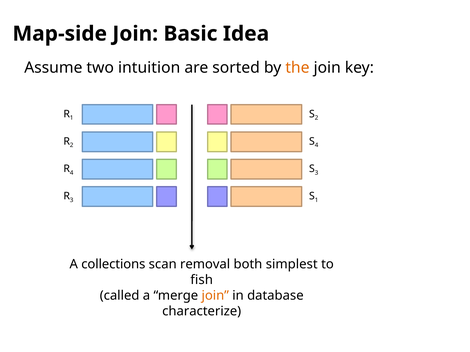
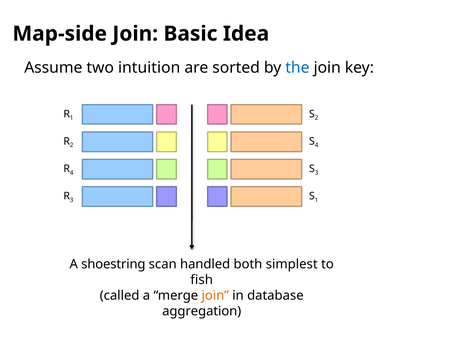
the colour: orange -> blue (297, 68)
collections: collections -> shoestring (113, 265)
removal: removal -> handled (205, 265)
characterize: characterize -> aggregation (202, 312)
